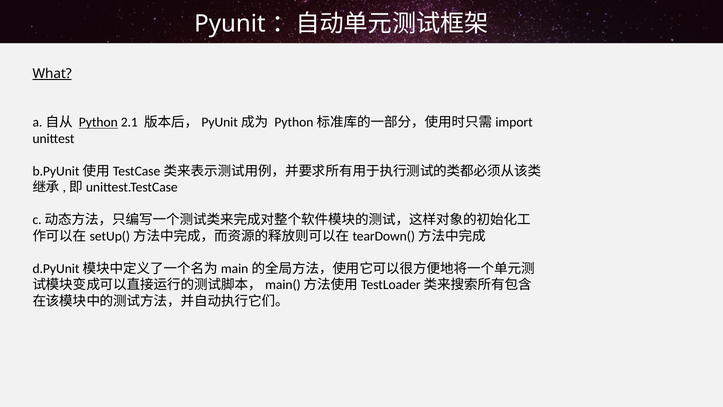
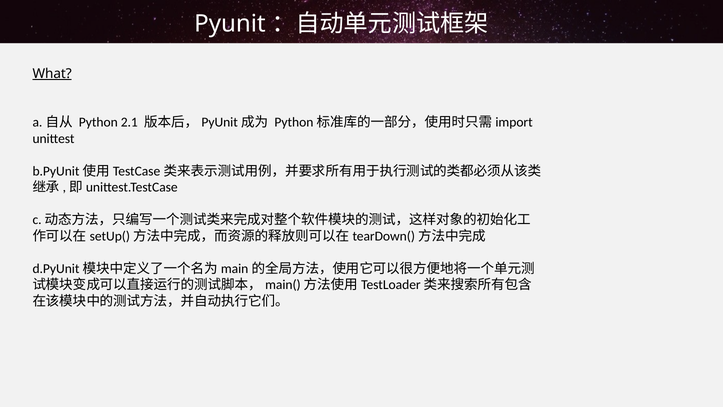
Python underline: present -> none (98, 122)
